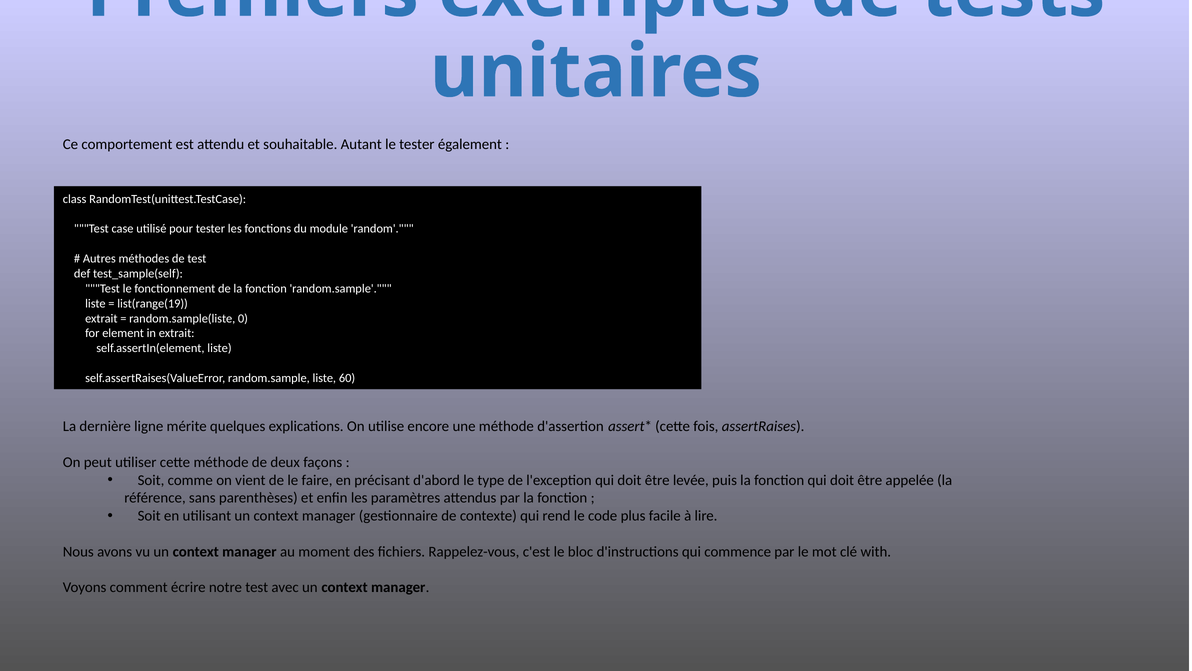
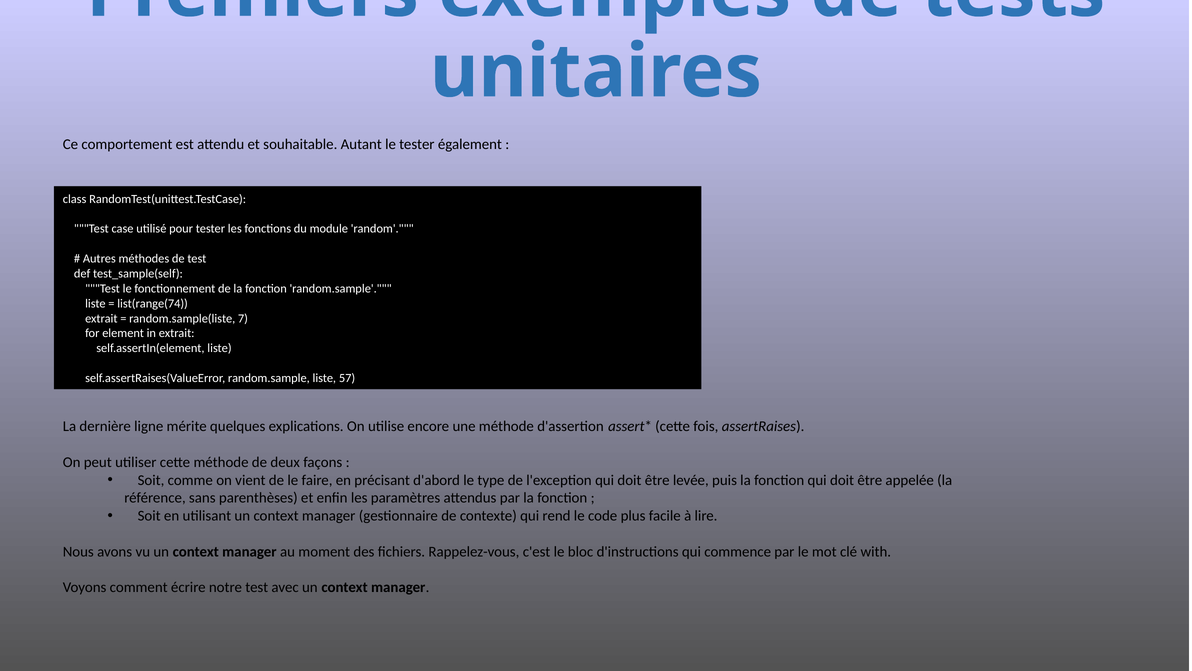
list(range(19: list(range(19 -> list(range(74 (153, 303)
0: 0 -> 7 (243, 318)
60: 60 -> 57 (347, 378)
